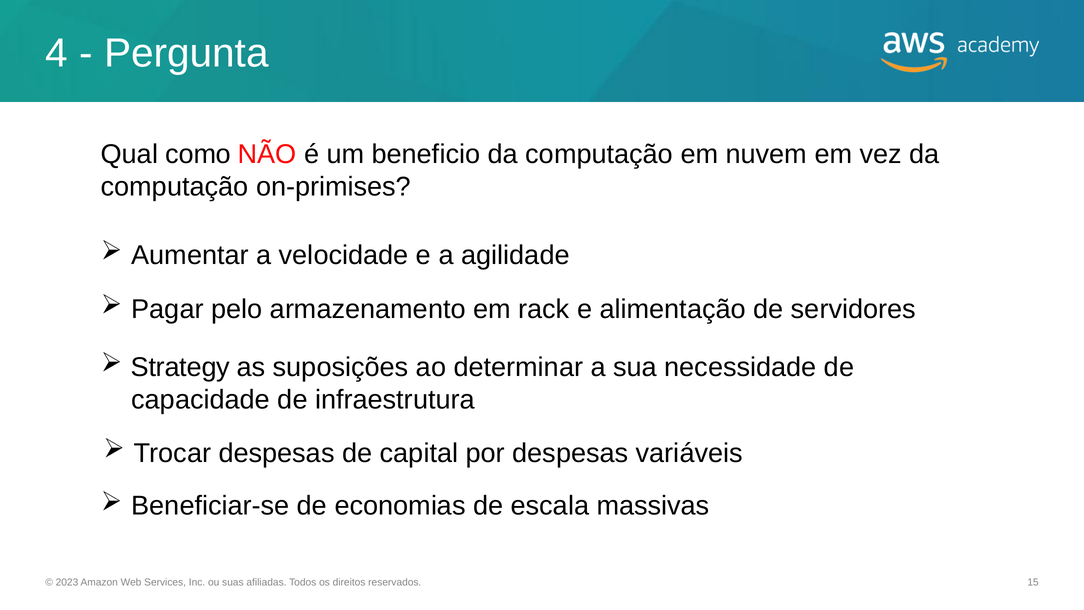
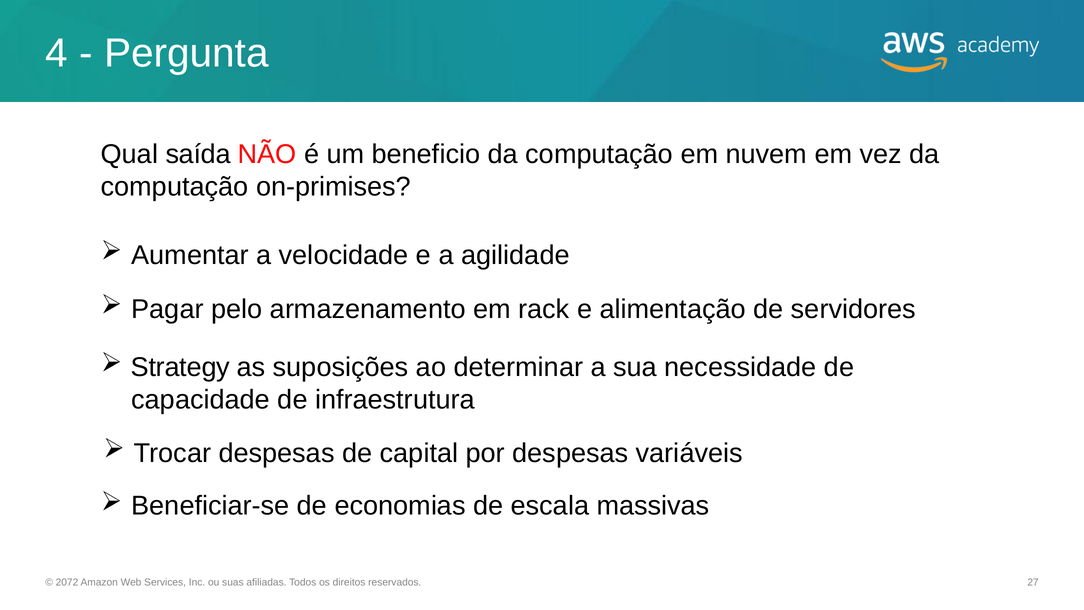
como: como -> saída (198, 154)
2023: 2023 -> 2072 (67, 582)
15: 15 -> 27 (1033, 582)
